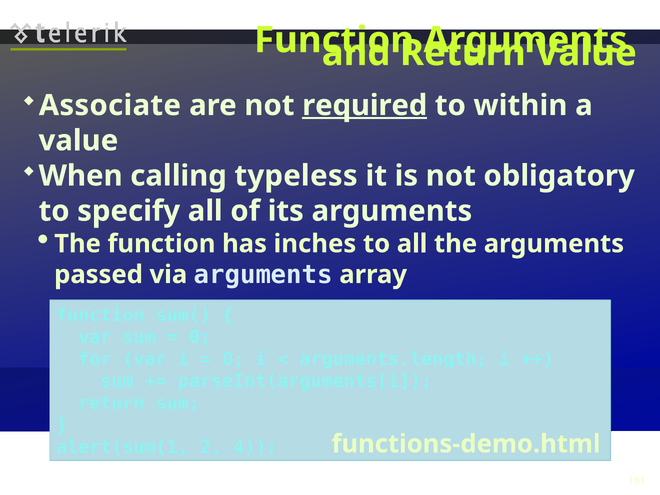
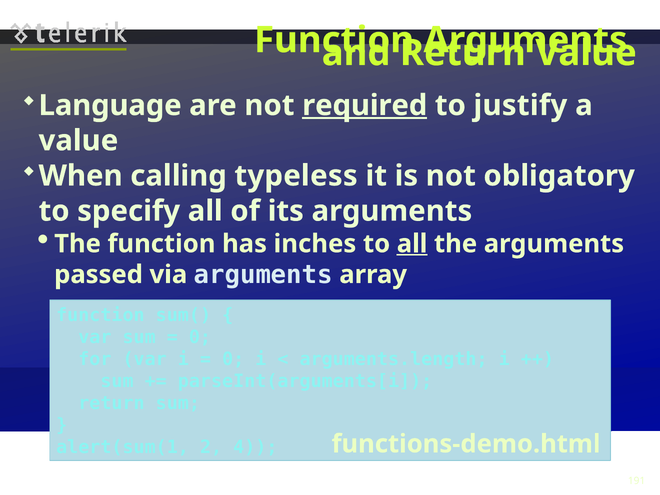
Associate: Associate -> Language (110, 105)
within: within -> justify (520, 105)
all underline: none -> present (412, 244)
